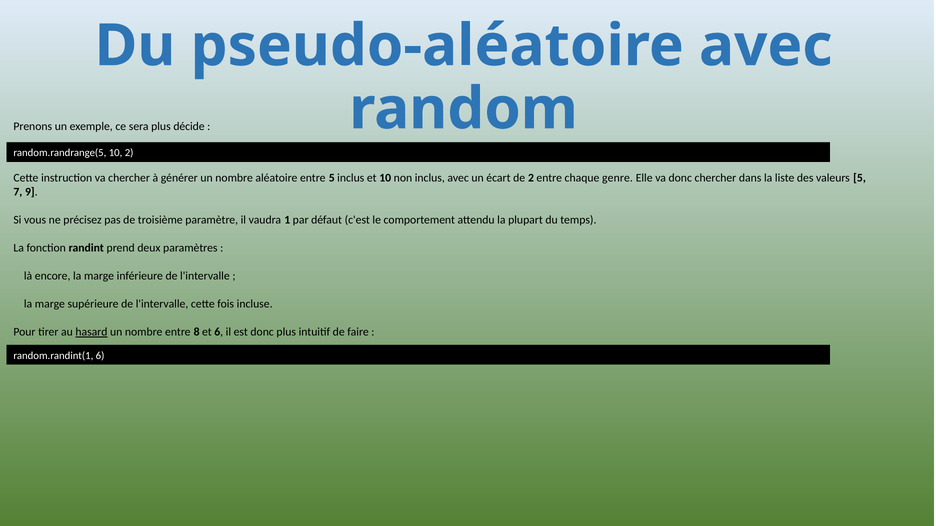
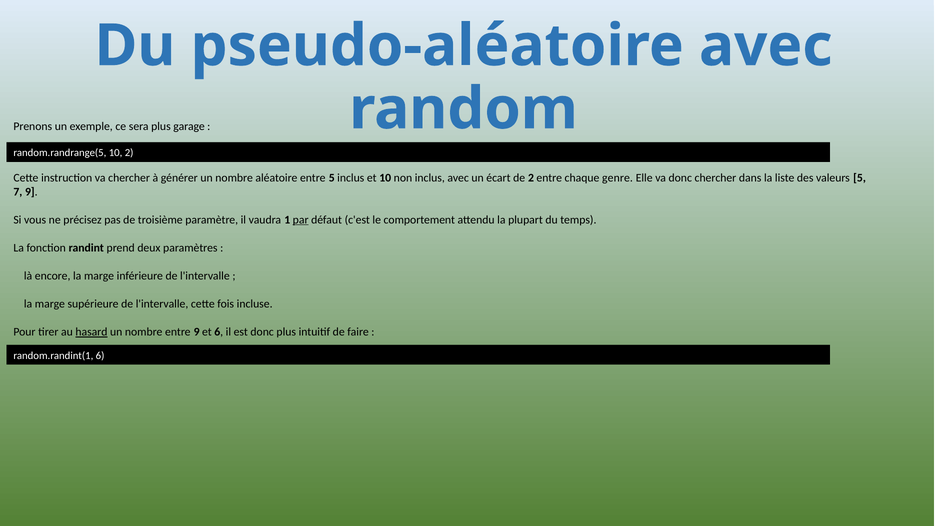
décide: décide -> garage (189, 126)
par underline: none -> present (301, 220)
entre 8: 8 -> 9 (197, 332)
